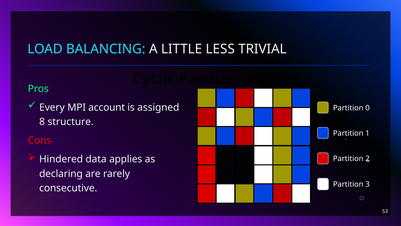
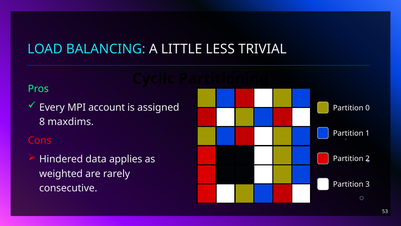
structure: structure -> maxdims (71, 122)
declaring: declaring -> weighted (61, 173)
